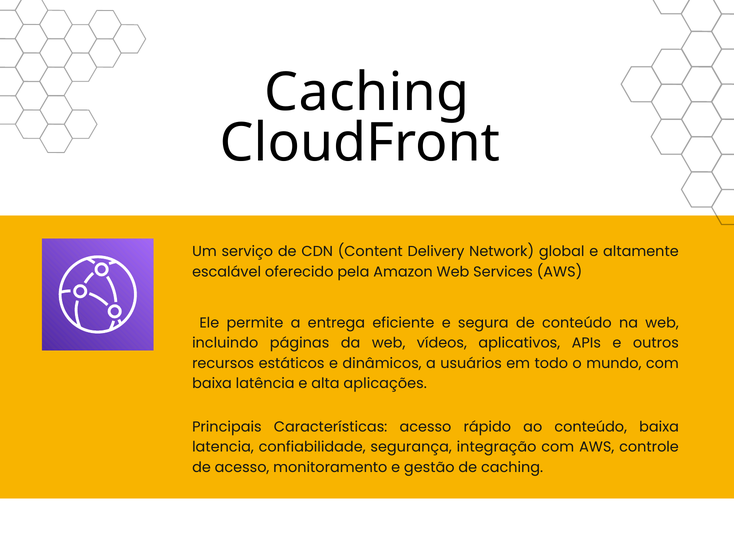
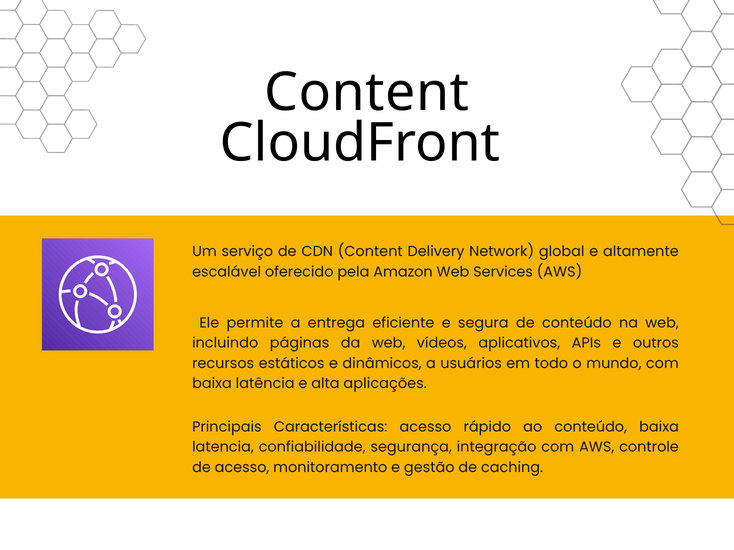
Caching: Caching -> Content (367, 93)
